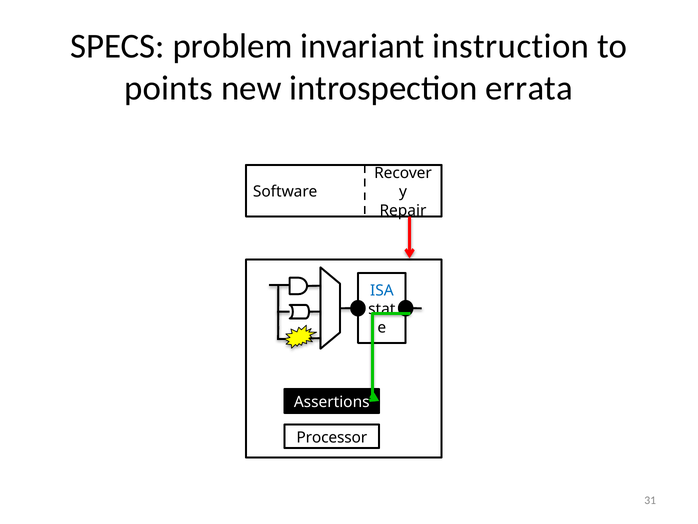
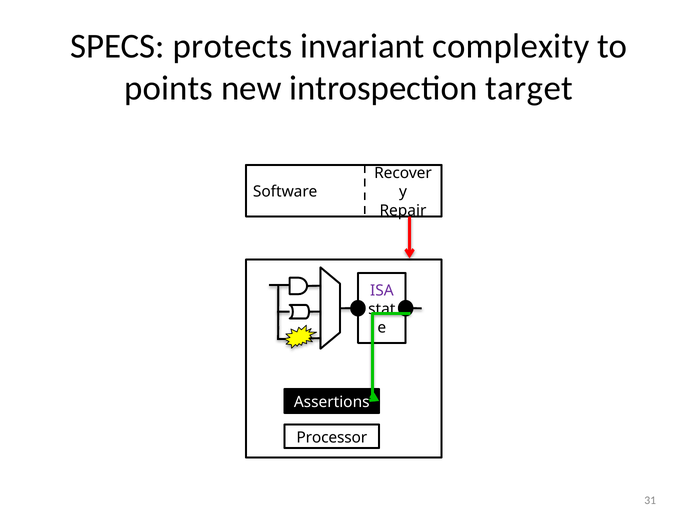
problem: problem -> protects (232, 46)
instruction: instruction -> complexity (511, 46)
errata: errata -> target (529, 88)
ISA colour: blue -> purple (382, 290)
